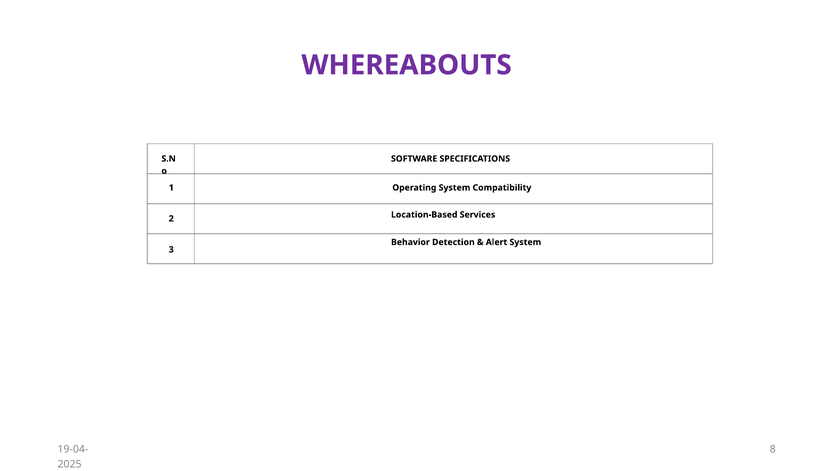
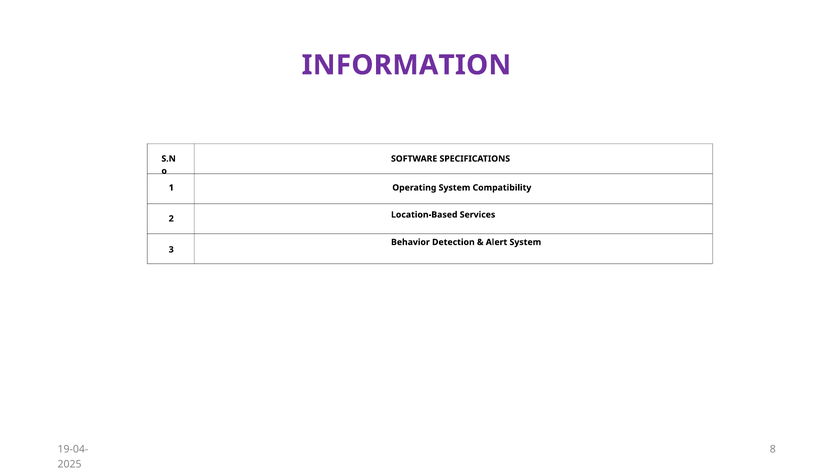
WHEREABOUTS: WHEREABOUTS -> INFORMATION (406, 65)
